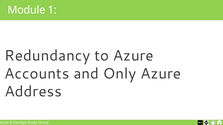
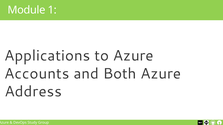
Redundancy: Redundancy -> Applications (47, 56)
Only: Only -> Both (120, 74)
